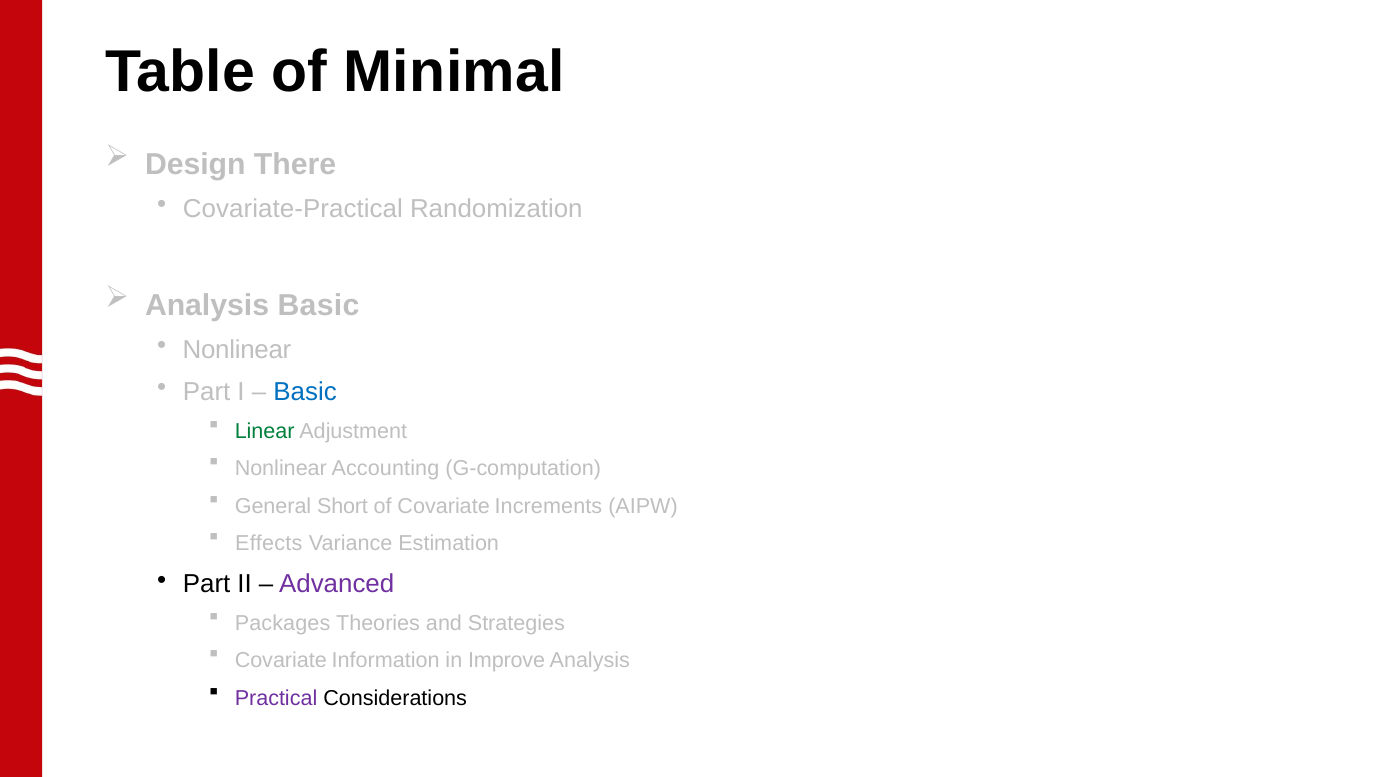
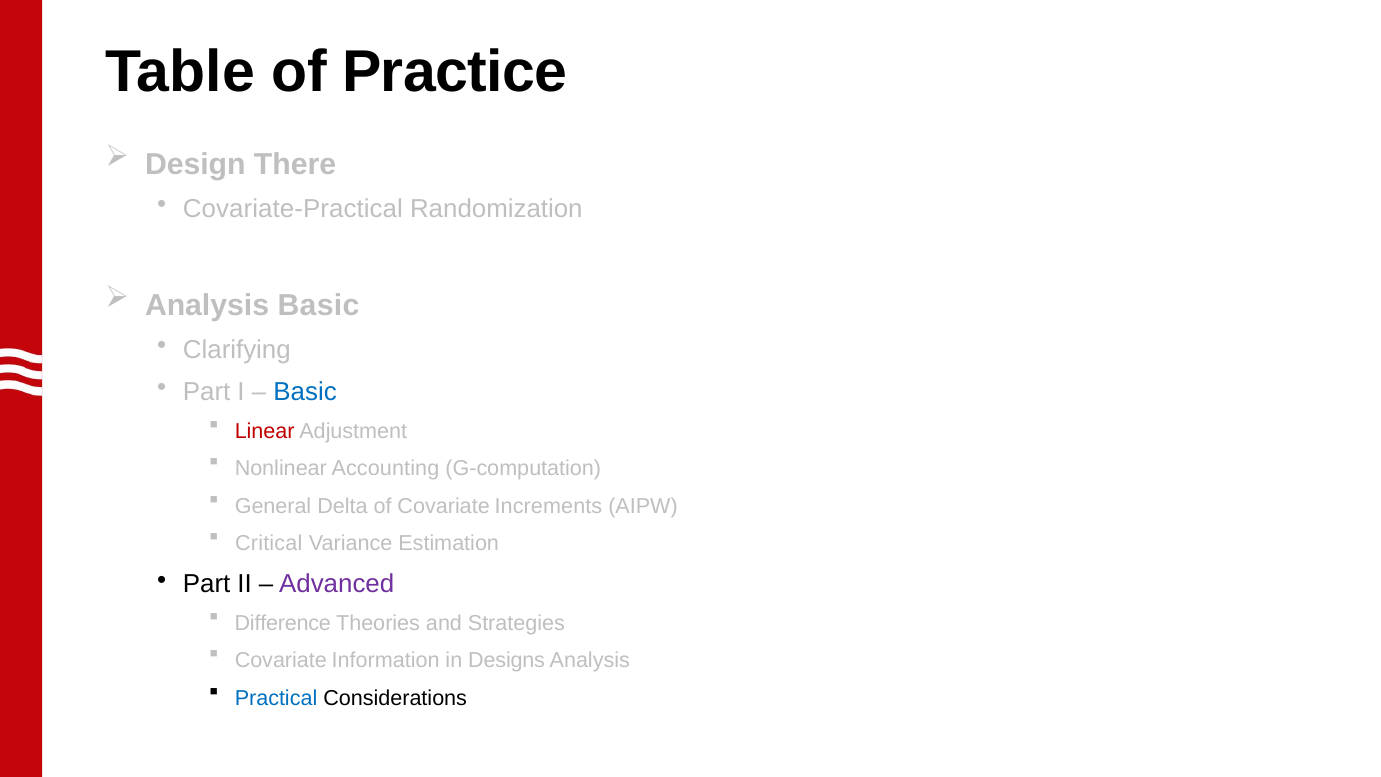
Minimal: Minimal -> Practice (455, 72)
Nonlinear: Nonlinear -> Clarifying (237, 349)
Linear colour: green -> red (265, 431)
Short: Short -> Delta (342, 506)
Effects: Effects -> Critical (269, 543)
Packages: Packages -> Difference (283, 623)
Improve: Improve -> Designs (507, 661)
Practical colour: purple -> blue (276, 698)
